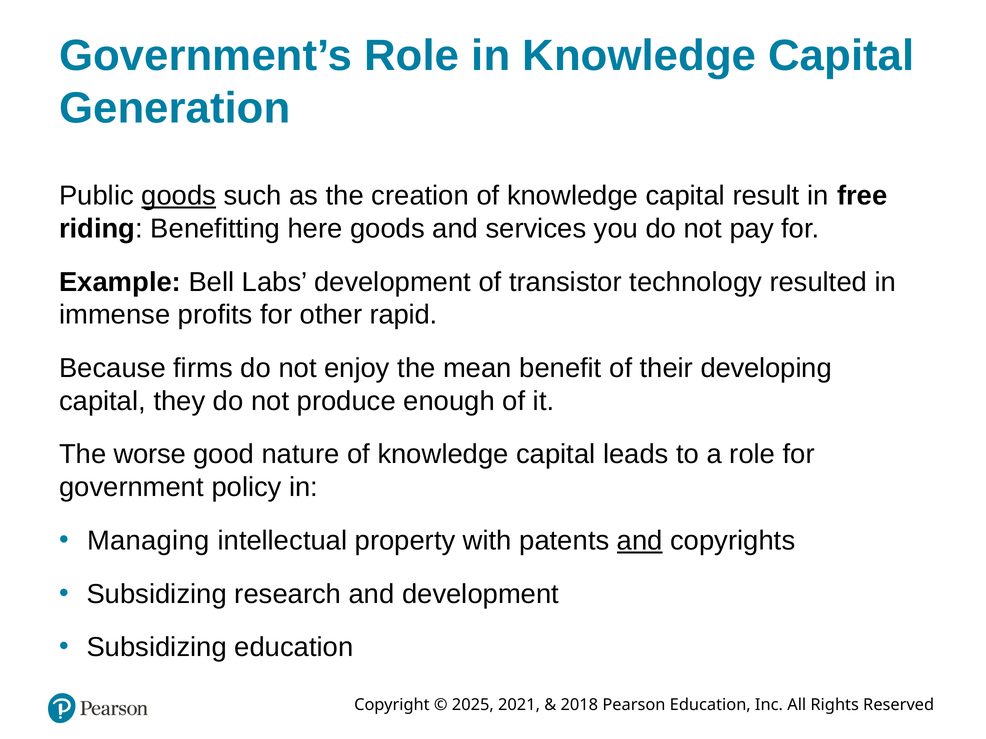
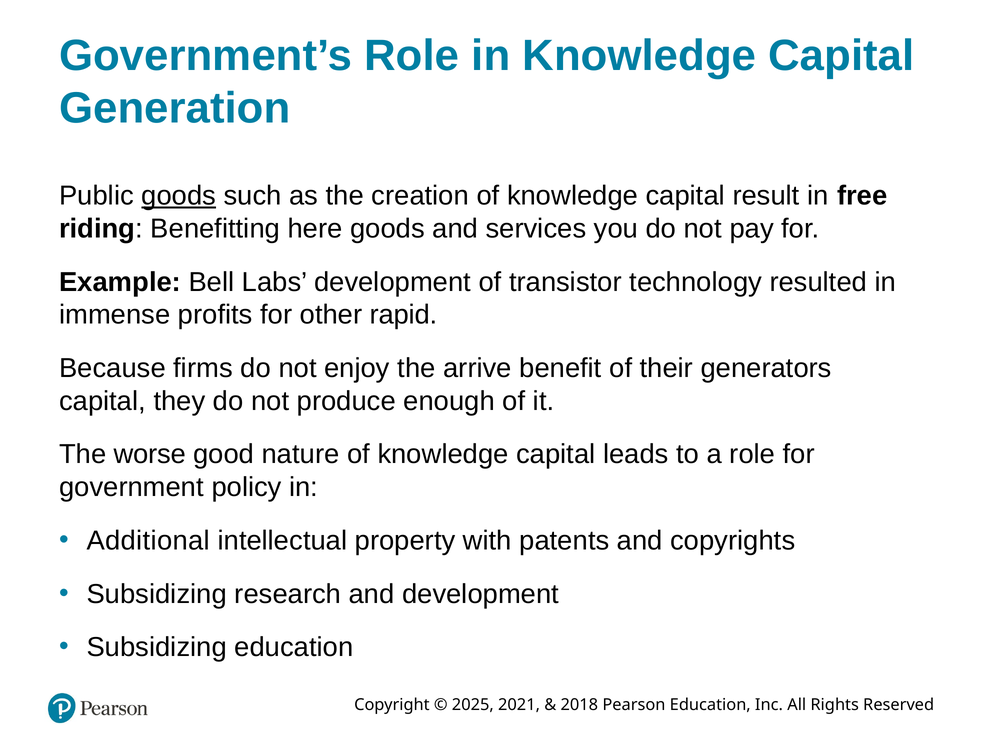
mean: mean -> arrive (477, 368)
developing: developing -> generators (766, 368)
Managing: Managing -> Additional (148, 541)
and underline: present -> none (640, 541)
